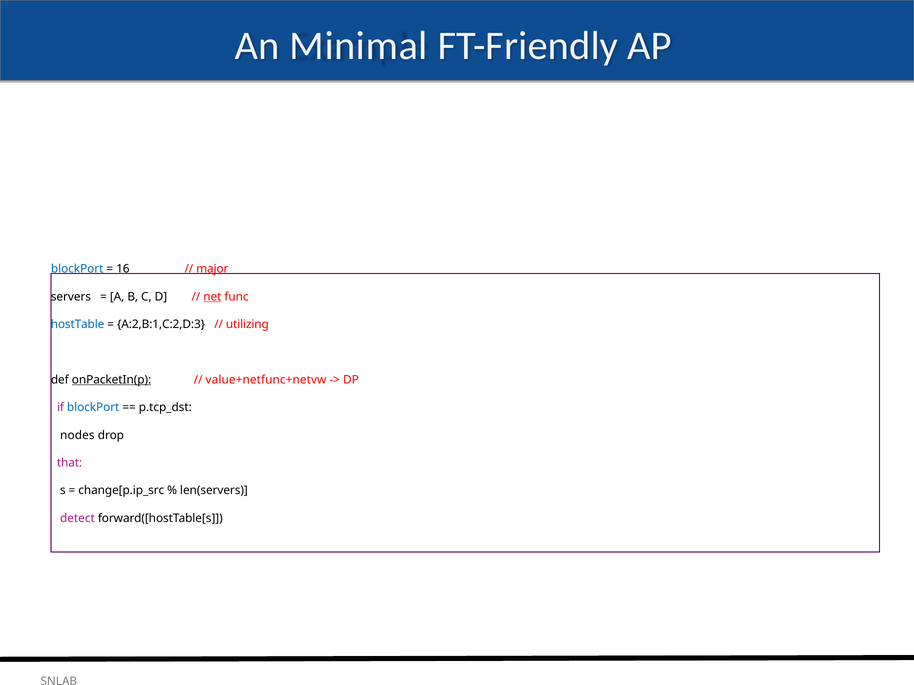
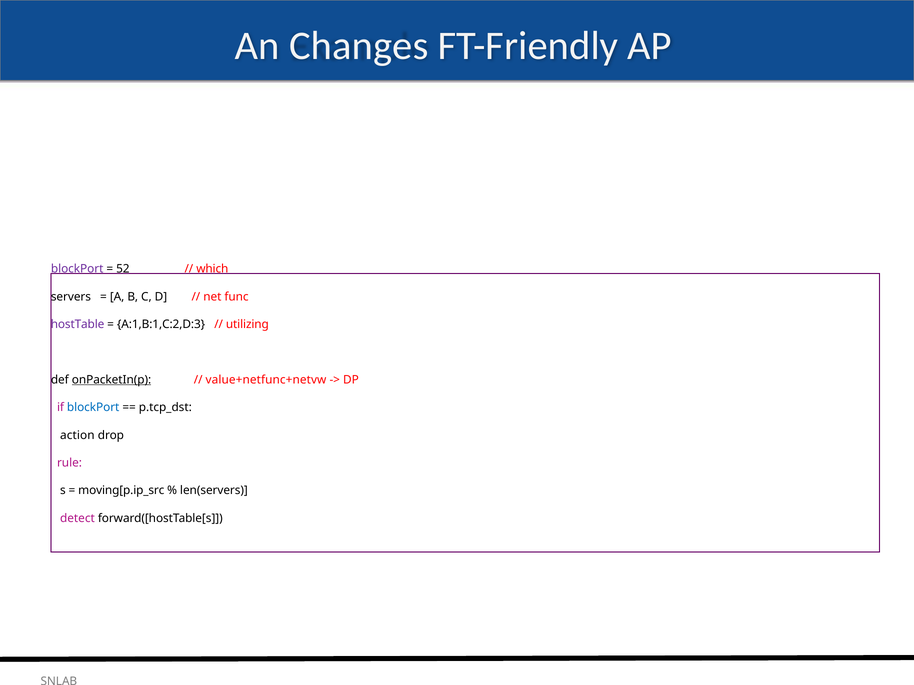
Minimal: Minimal -> Changes (359, 46)
blockPort colour: blue -> purple (77, 269)
16: 16 -> 52 (123, 269)
major: major -> which (212, 269)
net underline: present -> none (212, 297)
hostTable colour: blue -> purple (78, 325)
A:2,B:1,C:2,D:3: A:2,B:1,C:2,D:3 -> A:1,B:1,C:2,D:3 (161, 325)
nodes: nodes -> action (77, 435)
that: that -> rule (69, 463)
change[p.ip_src: change[p.ip_src -> moving[p.ip_src (121, 491)
